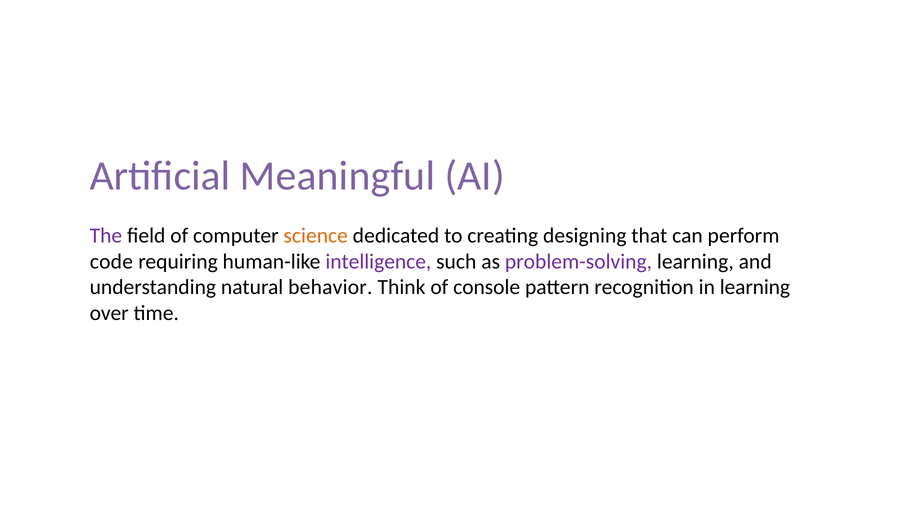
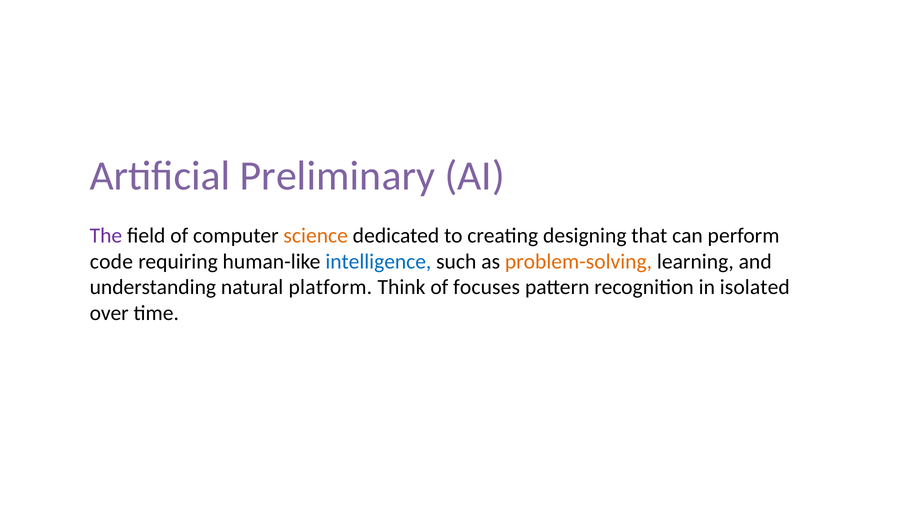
Meaningful: Meaningful -> Preliminary (337, 176)
intelligence colour: purple -> blue (378, 262)
problem-solving colour: purple -> orange (578, 262)
behavior: behavior -> platform (330, 287)
console: console -> focuses (487, 287)
in learning: learning -> isolated (755, 287)
